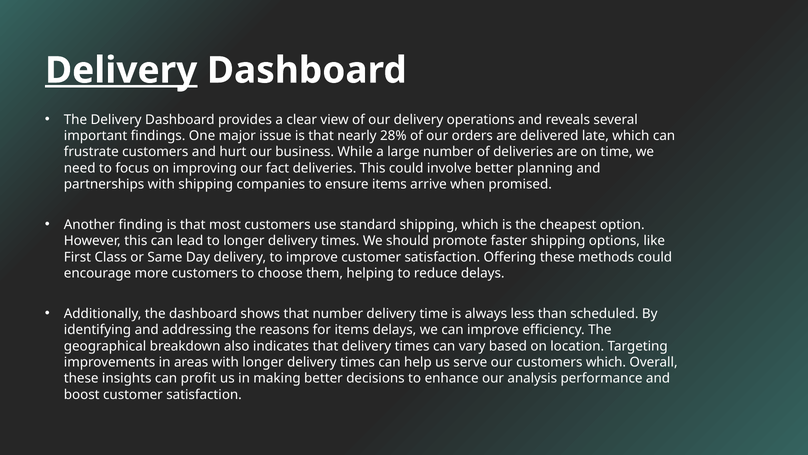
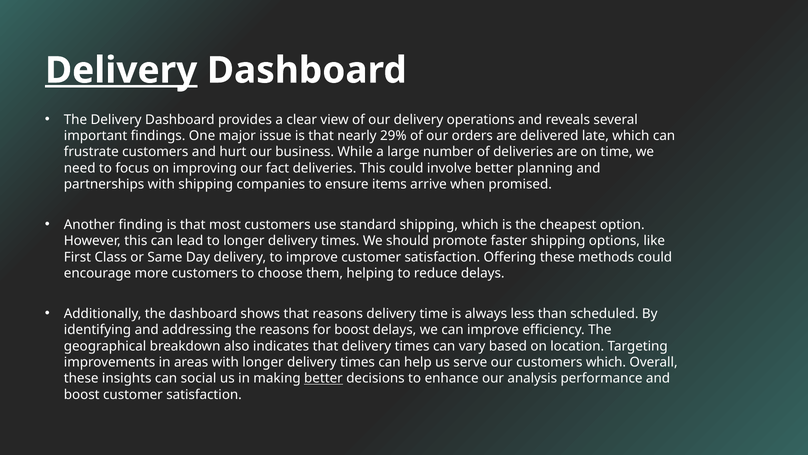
28%: 28% -> 29% (393, 136)
that number: number -> reasons (338, 313)
for items: items -> boost (352, 330)
profit: profit -> social (199, 378)
better underline: none -> present (323, 378)
